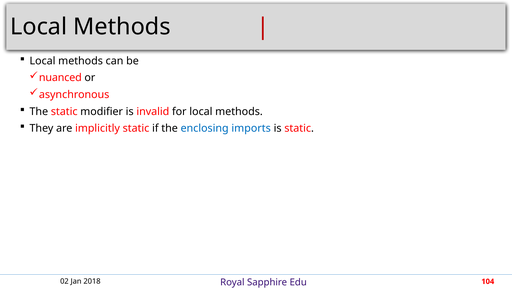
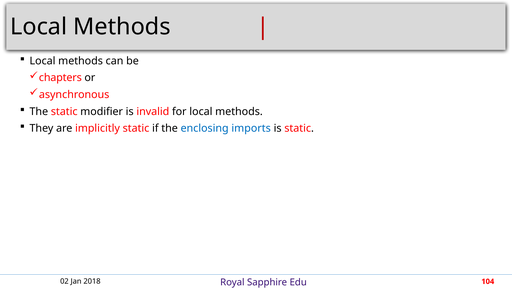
nuanced: nuanced -> chapters (60, 78)
